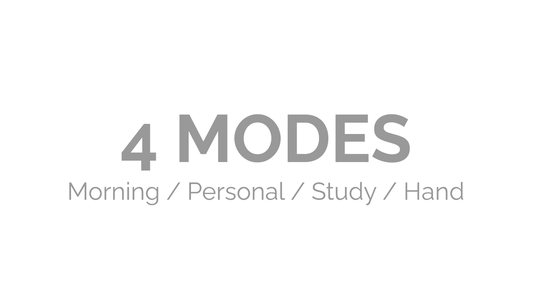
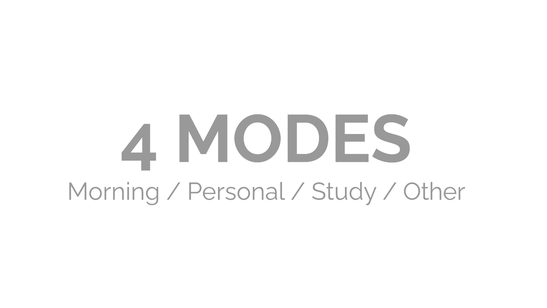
Hand: Hand -> Other (434, 192)
